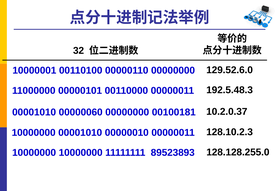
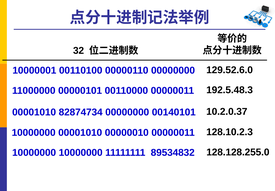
00000060: 00000060 -> 82874734 (81, 112)
00100181: 00100181 -> 00140101 (174, 112)
89523893: 89523893 -> 89534832 (173, 152)
